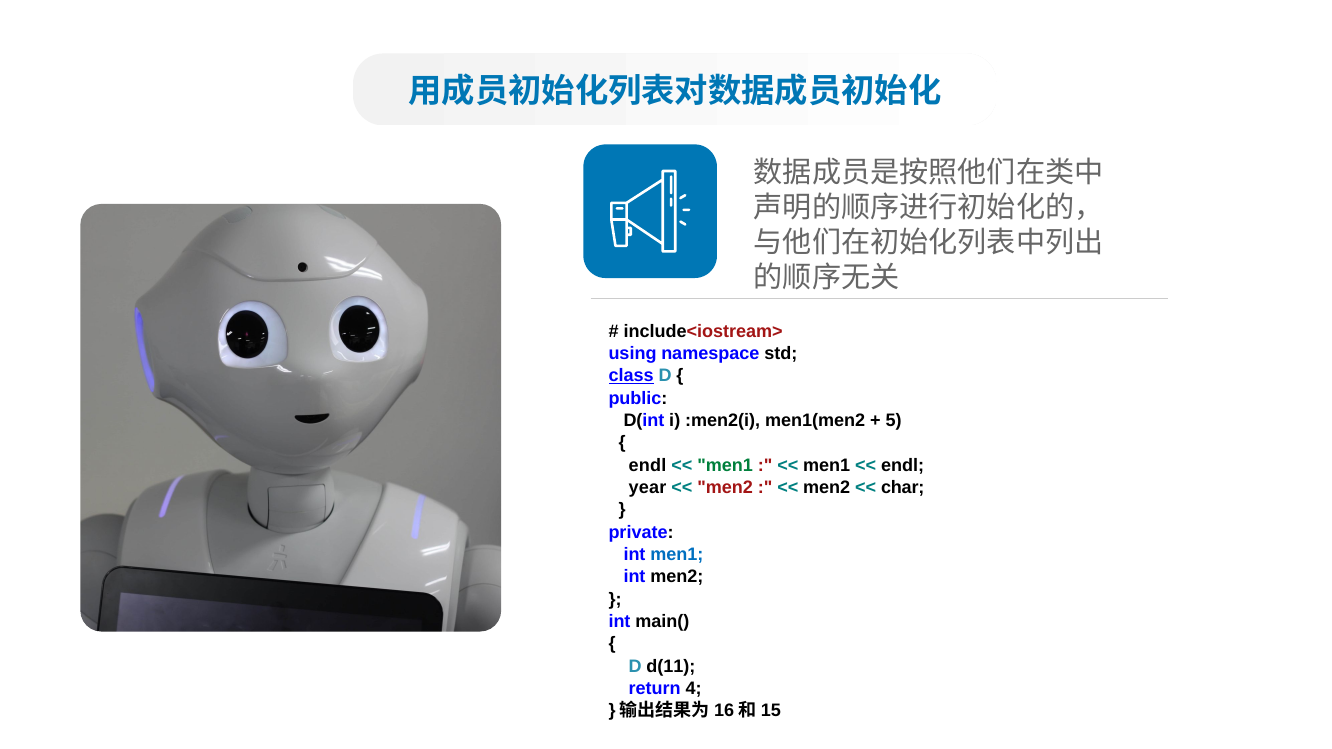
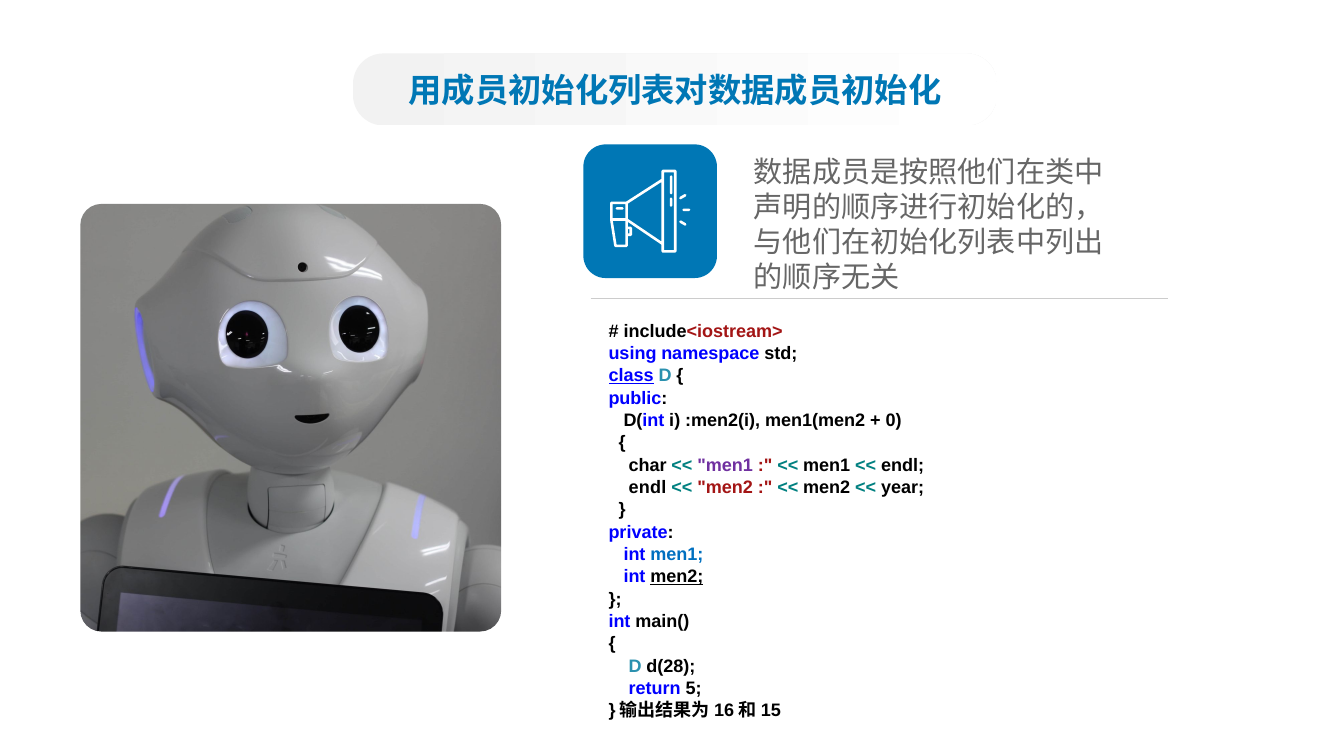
5: 5 -> 0 (894, 421)
endl: endl -> char (648, 465)
men1 colour: green -> purple (725, 465)
year: year -> endl (648, 488)
char: char -> year (903, 488)
men2 underline: none -> present (677, 577)
d(11: d(11 -> d(28 (671, 666)
4: 4 -> 5 (694, 689)
